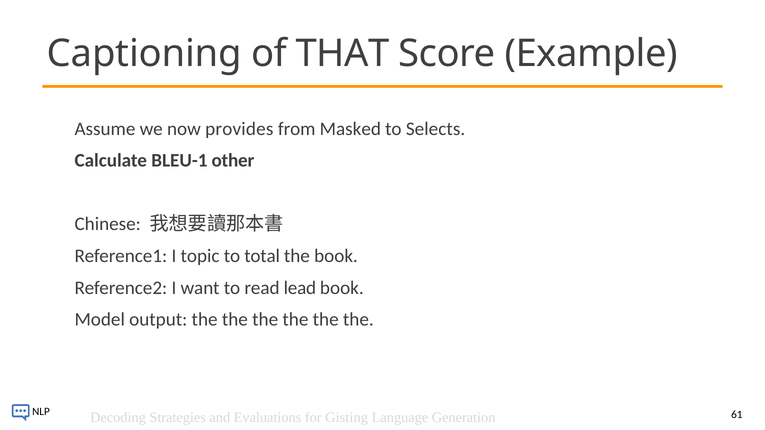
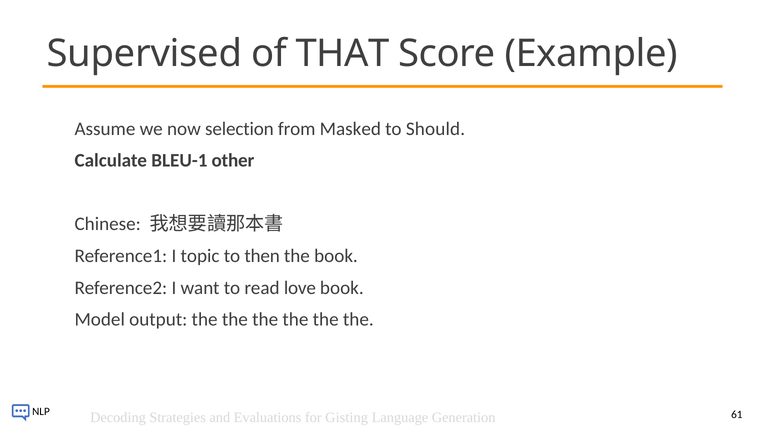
Captioning: Captioning -> Supervised (144, 54)
provides: provides -> selection (239, 129)
Selects: Selects -> Should (436, 129)
total: total -> then (262, 256)
lead: lead -> love (300, 288)
